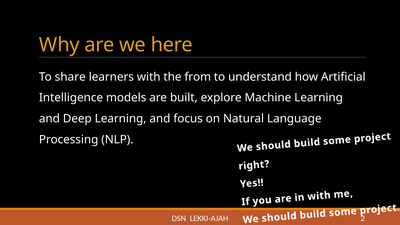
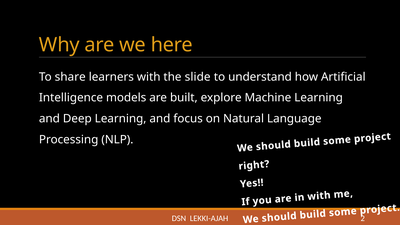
from: from -> slide (198, 77)
